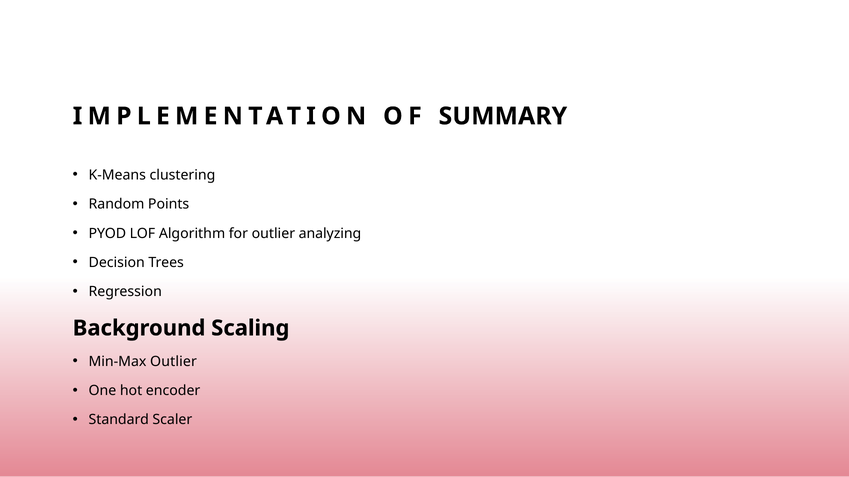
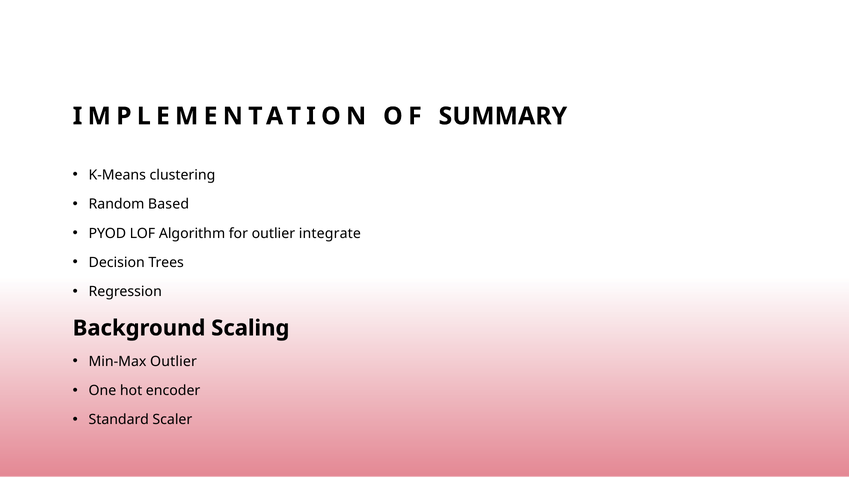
Points: Points -> Based (169, 204)
analyzing: analyzing -> integrate (330, 234)
